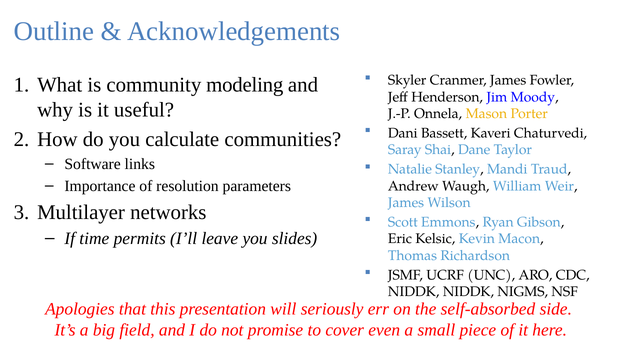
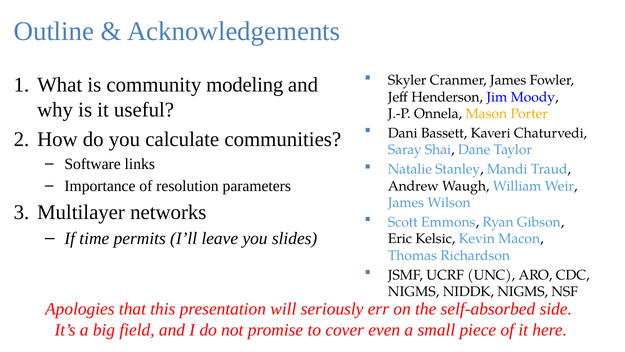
NIDDK: NIDDK -> NIGMS (414, 291)
